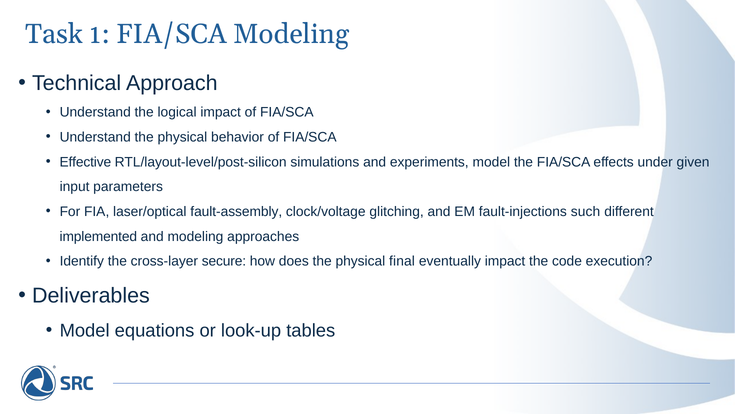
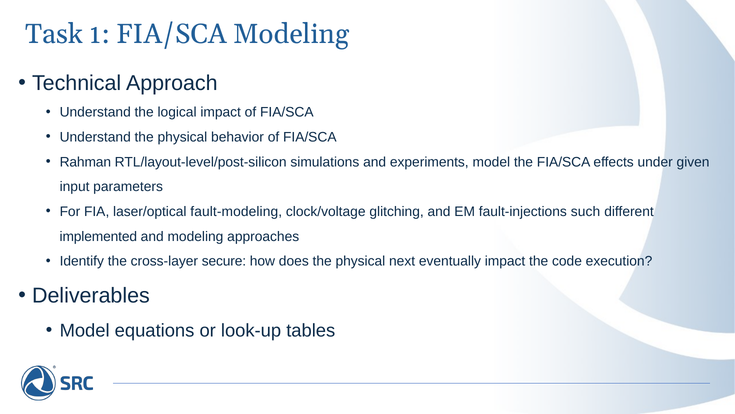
Effective: Effective -> Rahman (85, 162)
fault-assembly: fault-assembly -> fault-modeling (236, 211)
final: final -> next (402, 261)
